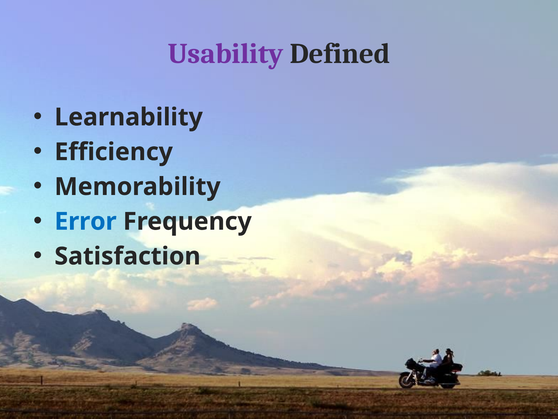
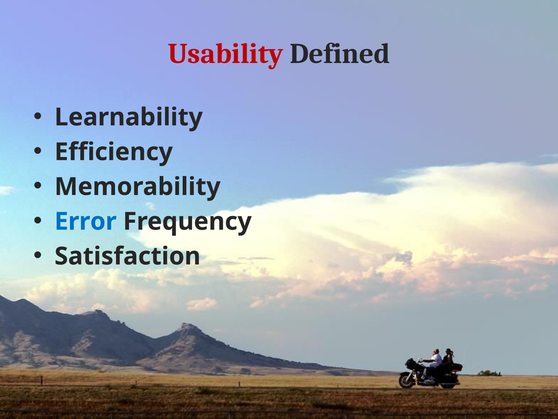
Usability colour: purple -> red (226, 54)
